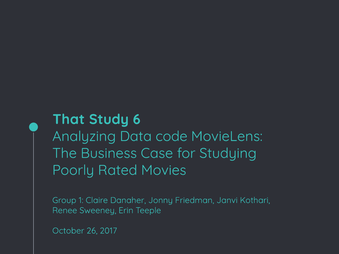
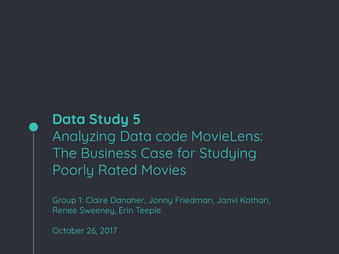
That: That -> Data (69, 119)
6: 6 -> 5 (137, 119)
